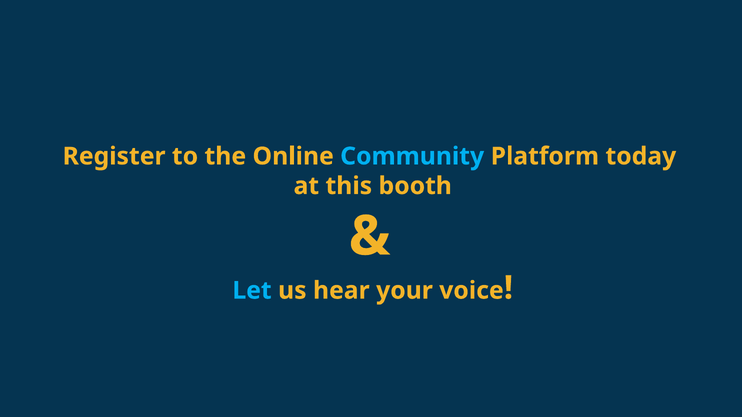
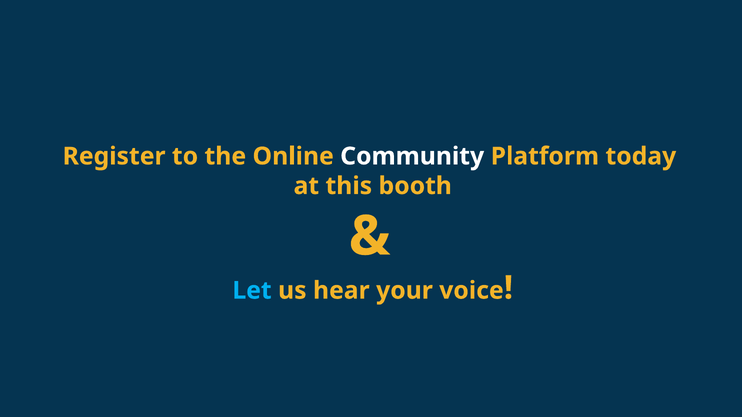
Community colour: light blue -> white (412, 156)
